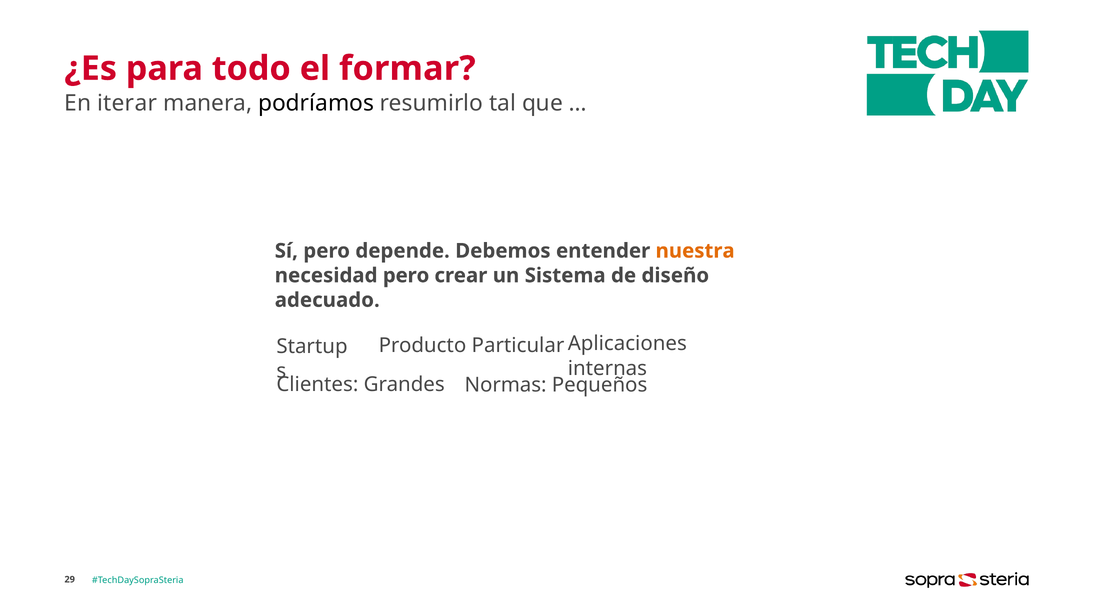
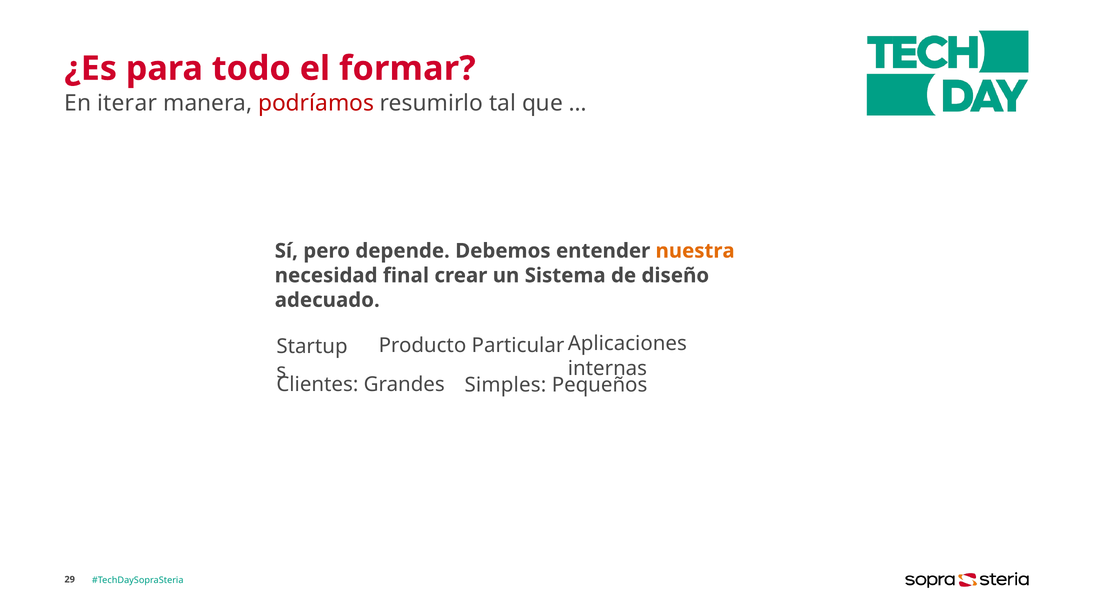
podríamos colour: black -> red (316, 103)
necesidad pero: pero -> final (406, 275)
Normas: Normas -> Simples (505, 385)
